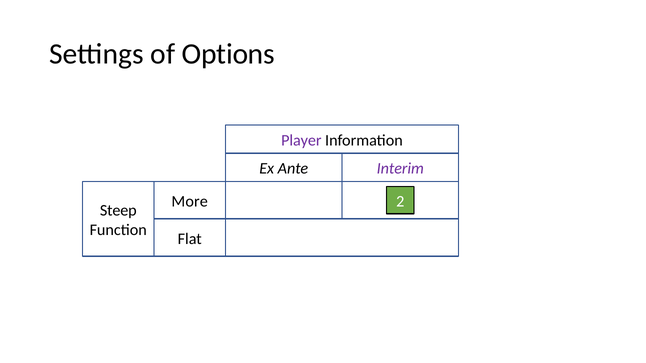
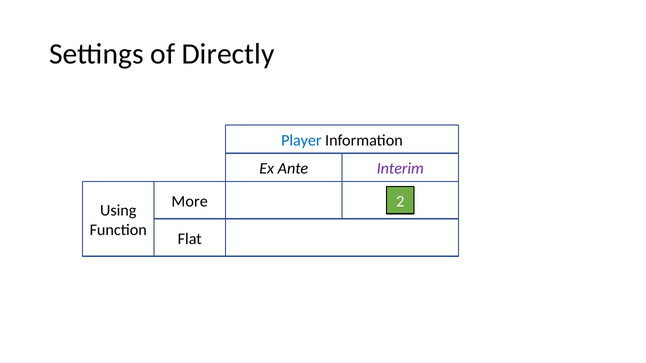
Options: Options -> Directly (228, 54)
Player colour: purple -> blue (301, 140)
Steep: Steep -> Using (118, 211)
